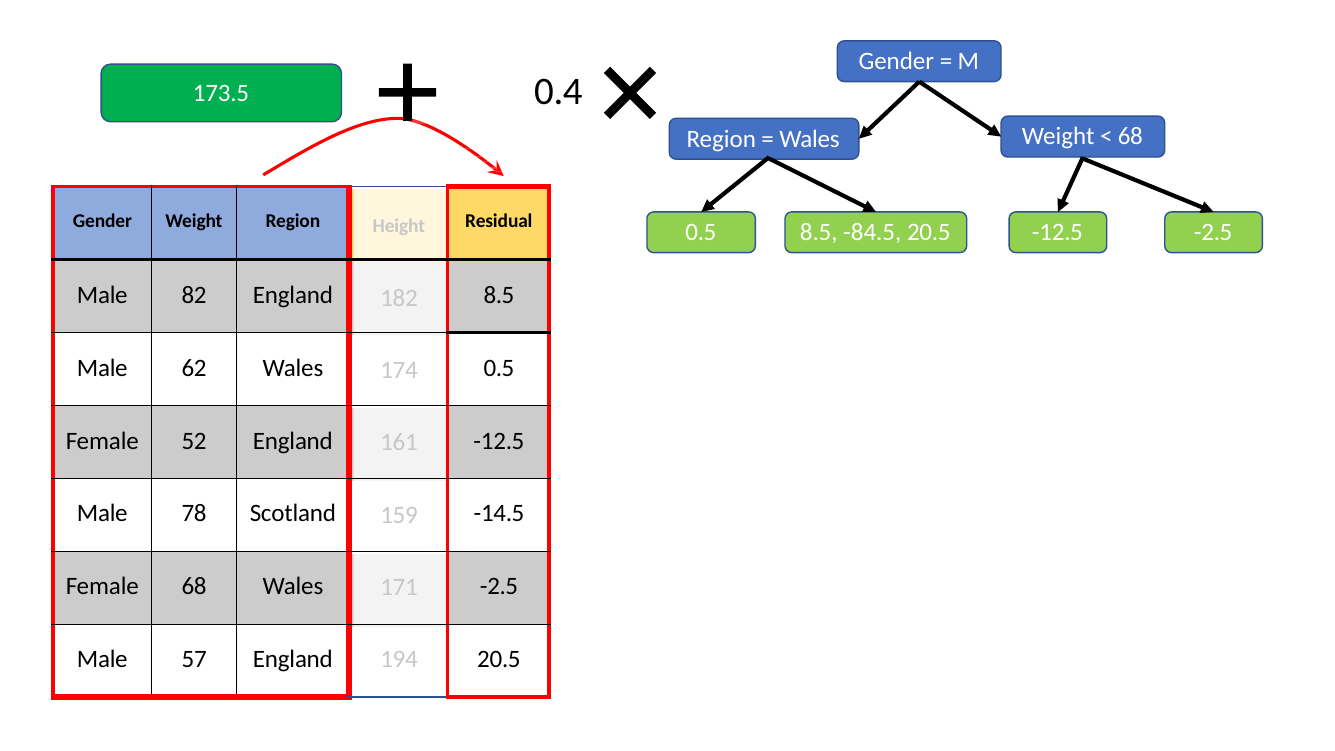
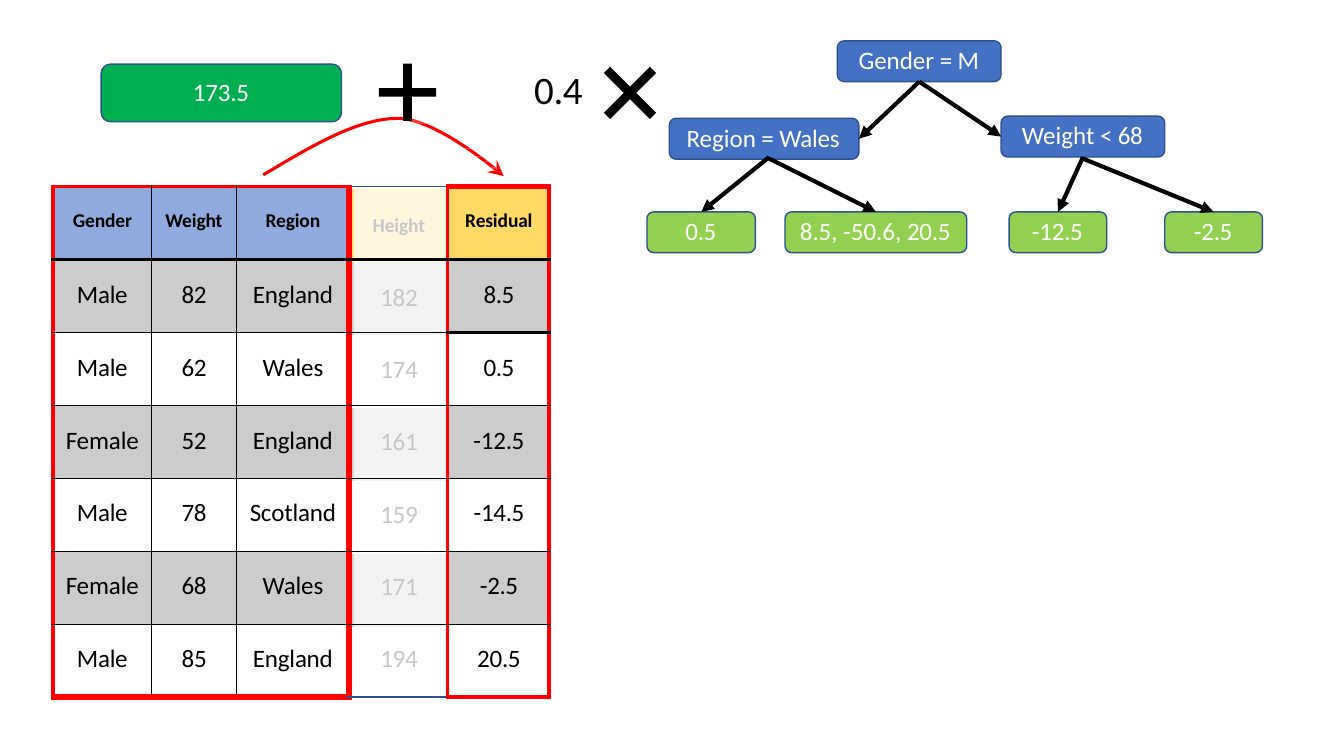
-84.5: -84.5 -> -50.6 (872, 232)
57: 57 -> 85 (194, 660)
